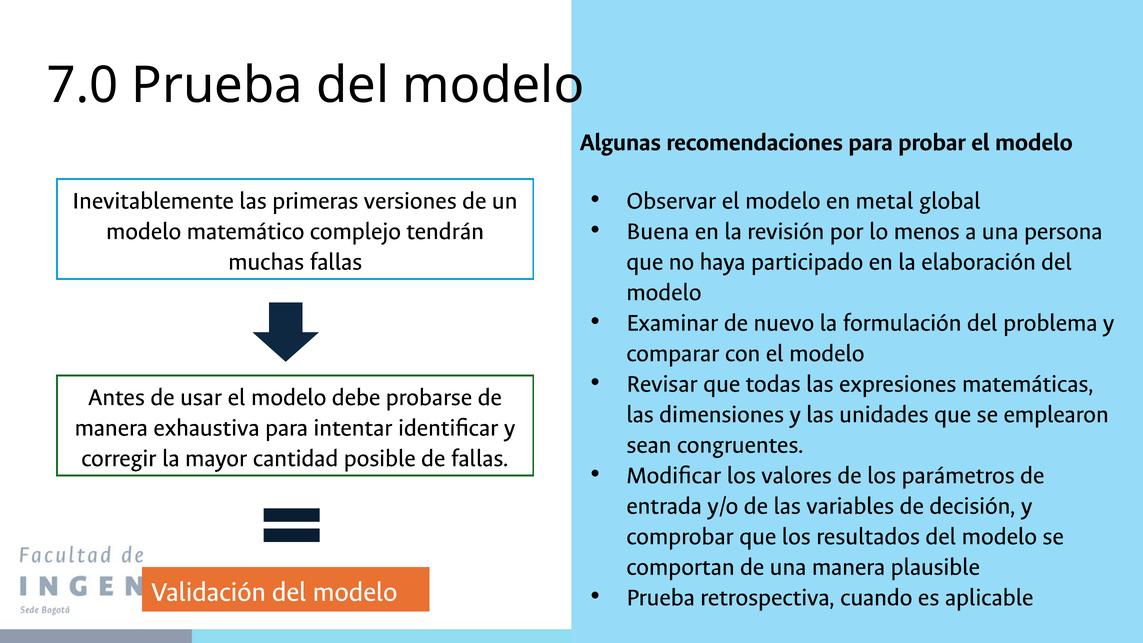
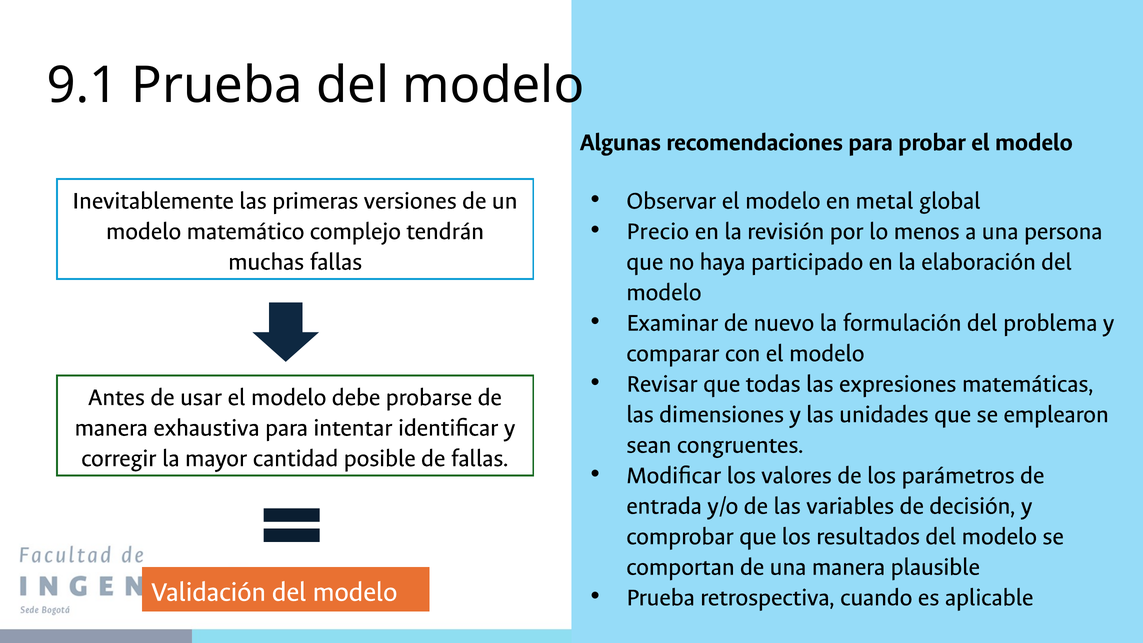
7.0: 7.0 -> 9.1 (82, 86)
Buena: Buena -> Precio (658, 231)
